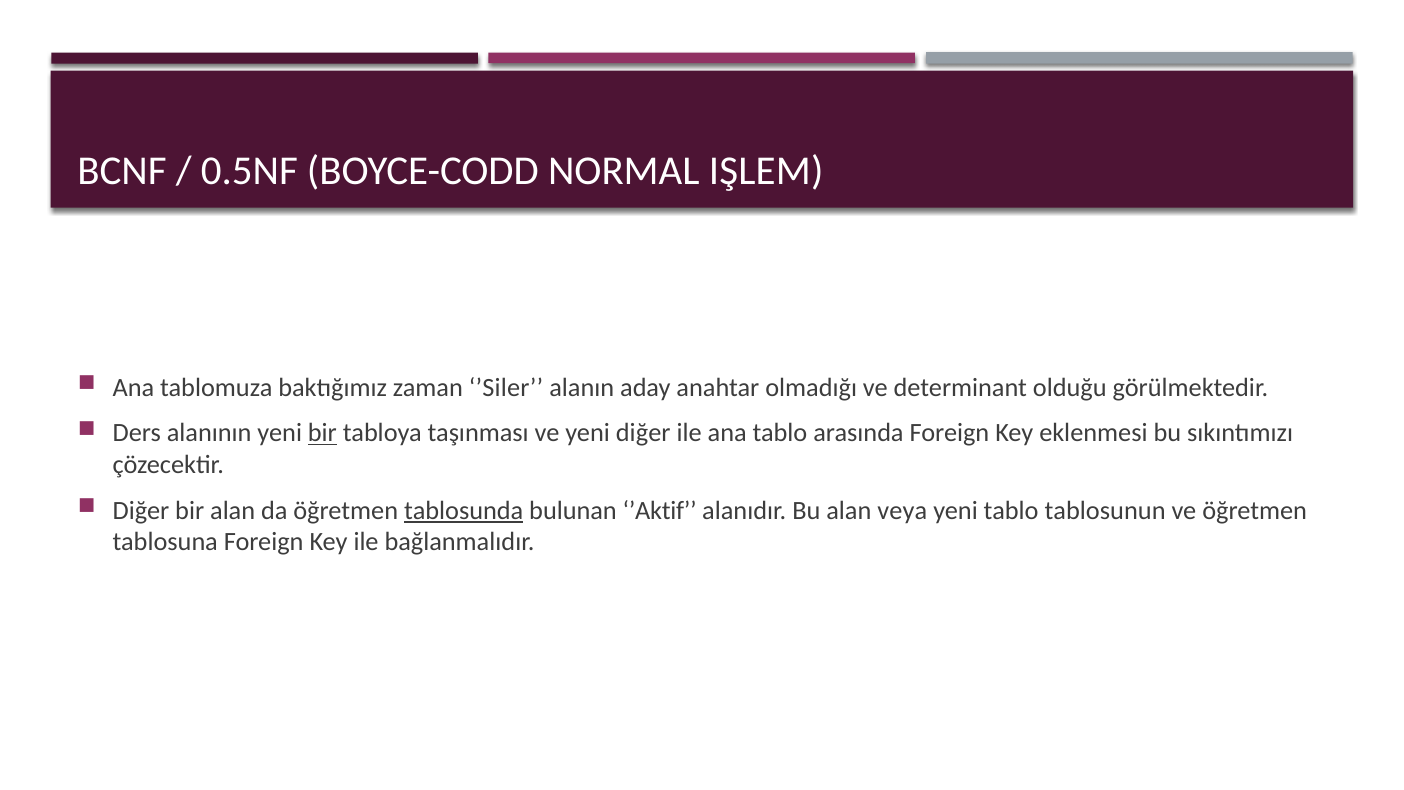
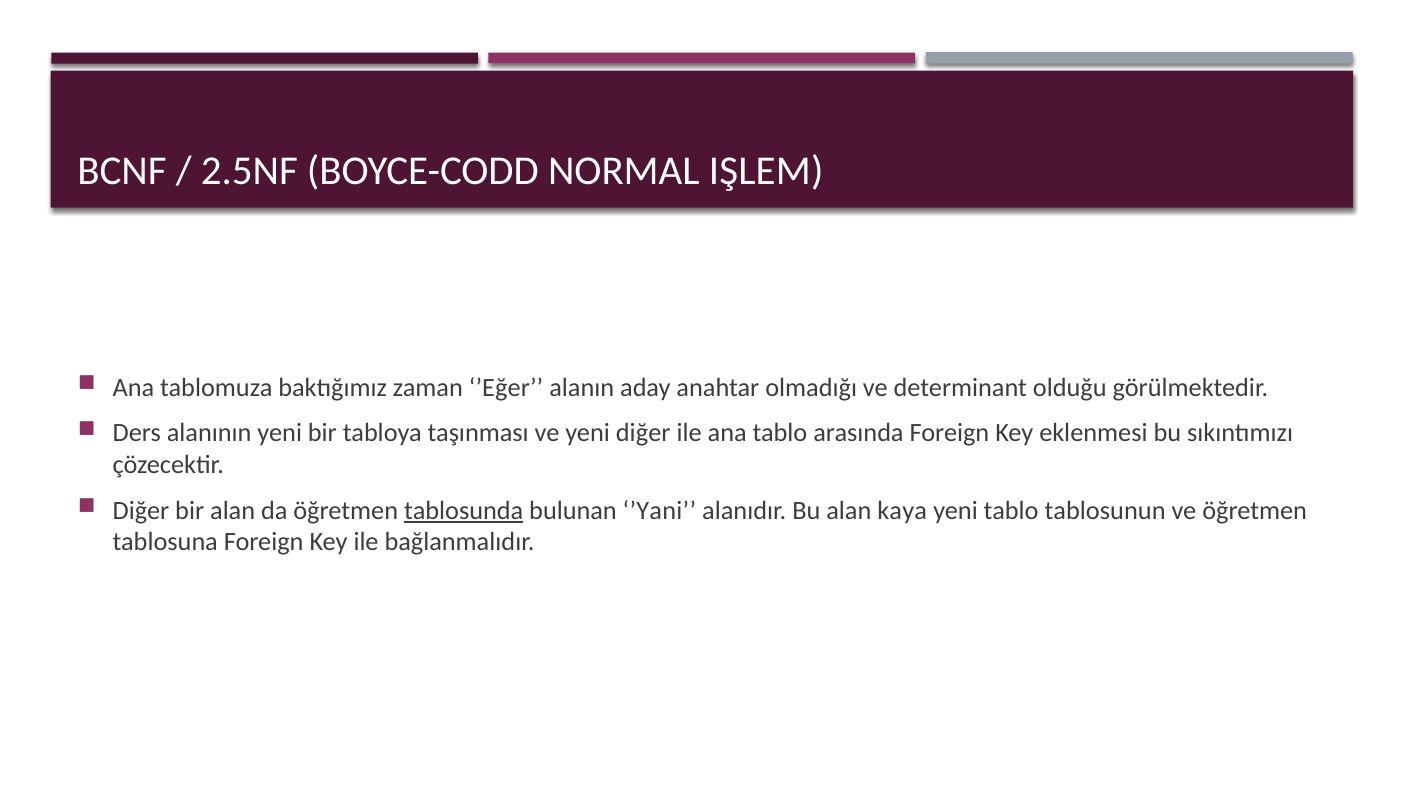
0.5NF: 0.5NF -> 2.5NF (249, 171)
’Siler: ’Siler -> ’Eğer (506, 387)
bir underline: present -> none (322, 433)
’Aktif: ’Aktif -> ’Yani (659, 510)
veya: veya -> kaya (902, 510)
